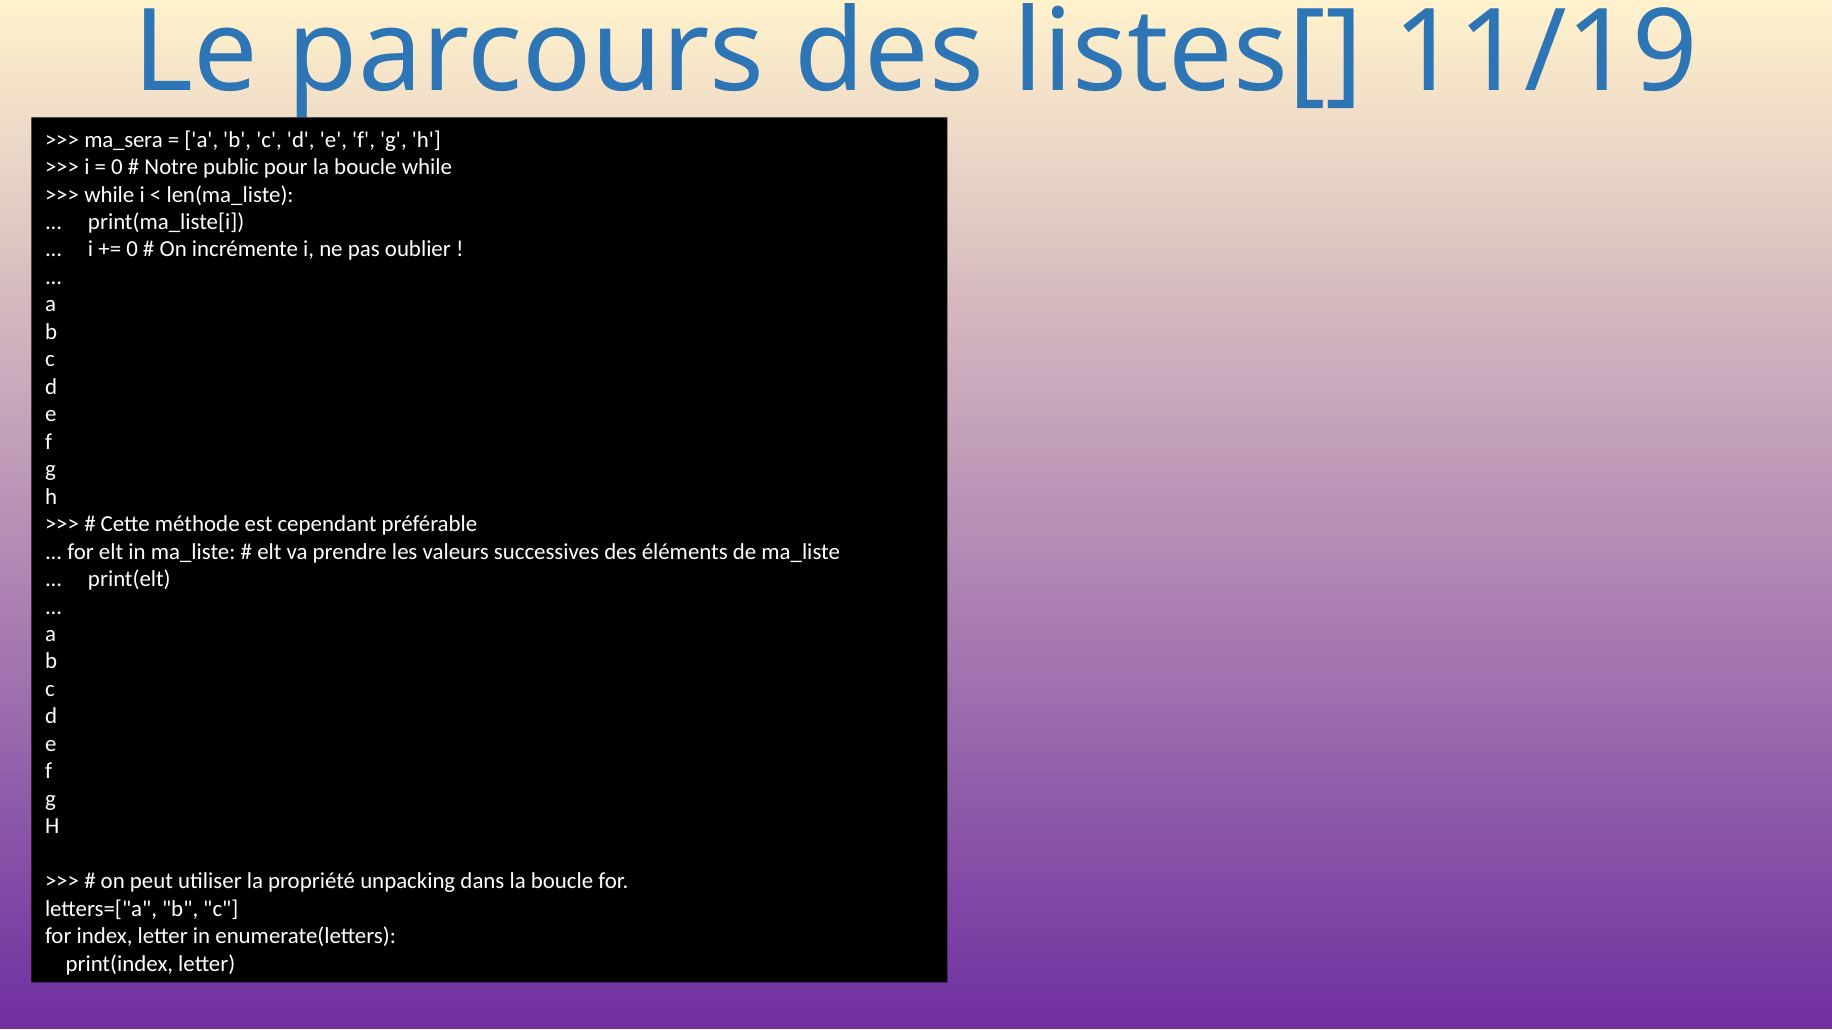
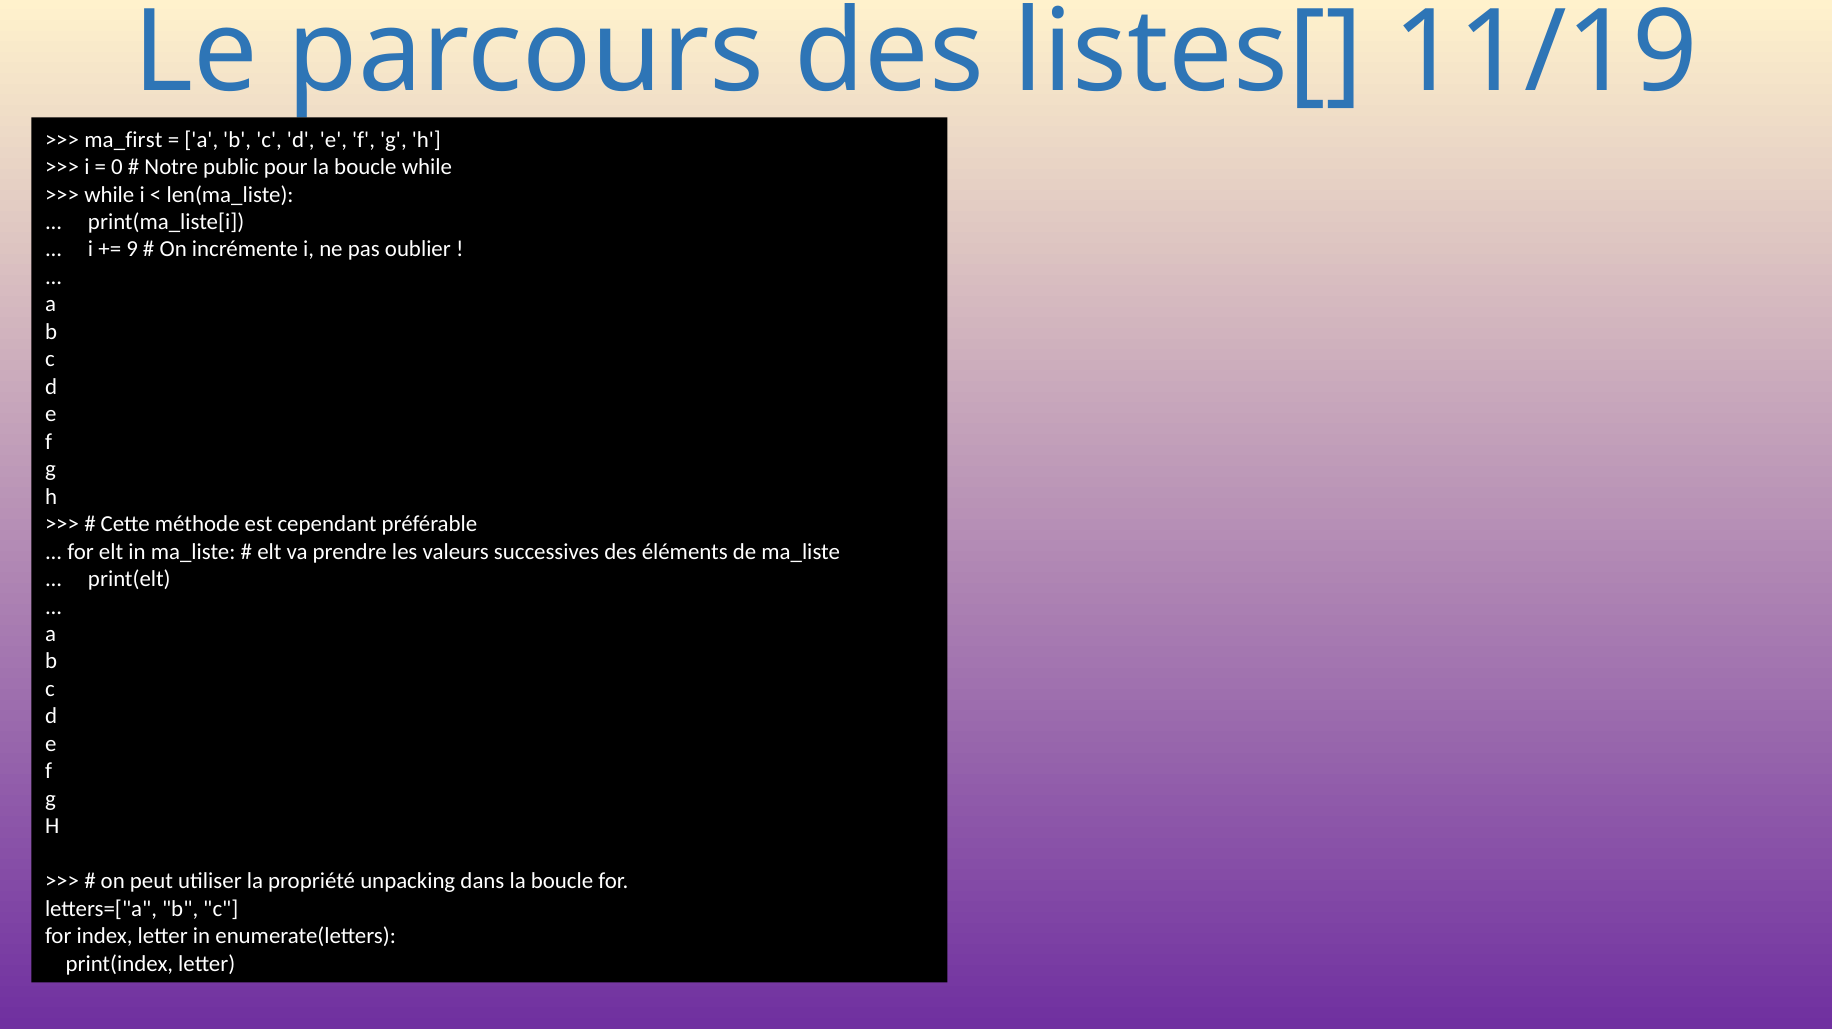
ma_sera: ma_sera -> ma_first (123, 140)
0: 0 -> 9 (132, 250)
